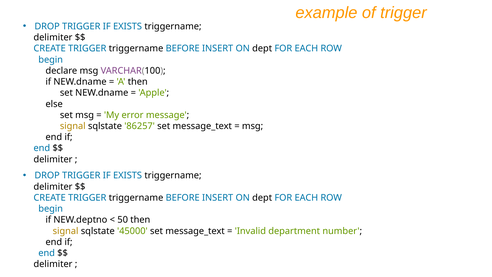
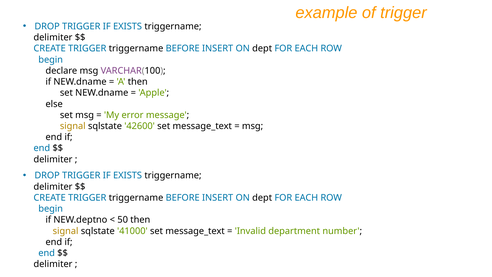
86257: 86257 -> 42600 (140, 126)
45000: 45000 -> 41000 (132, 231)
